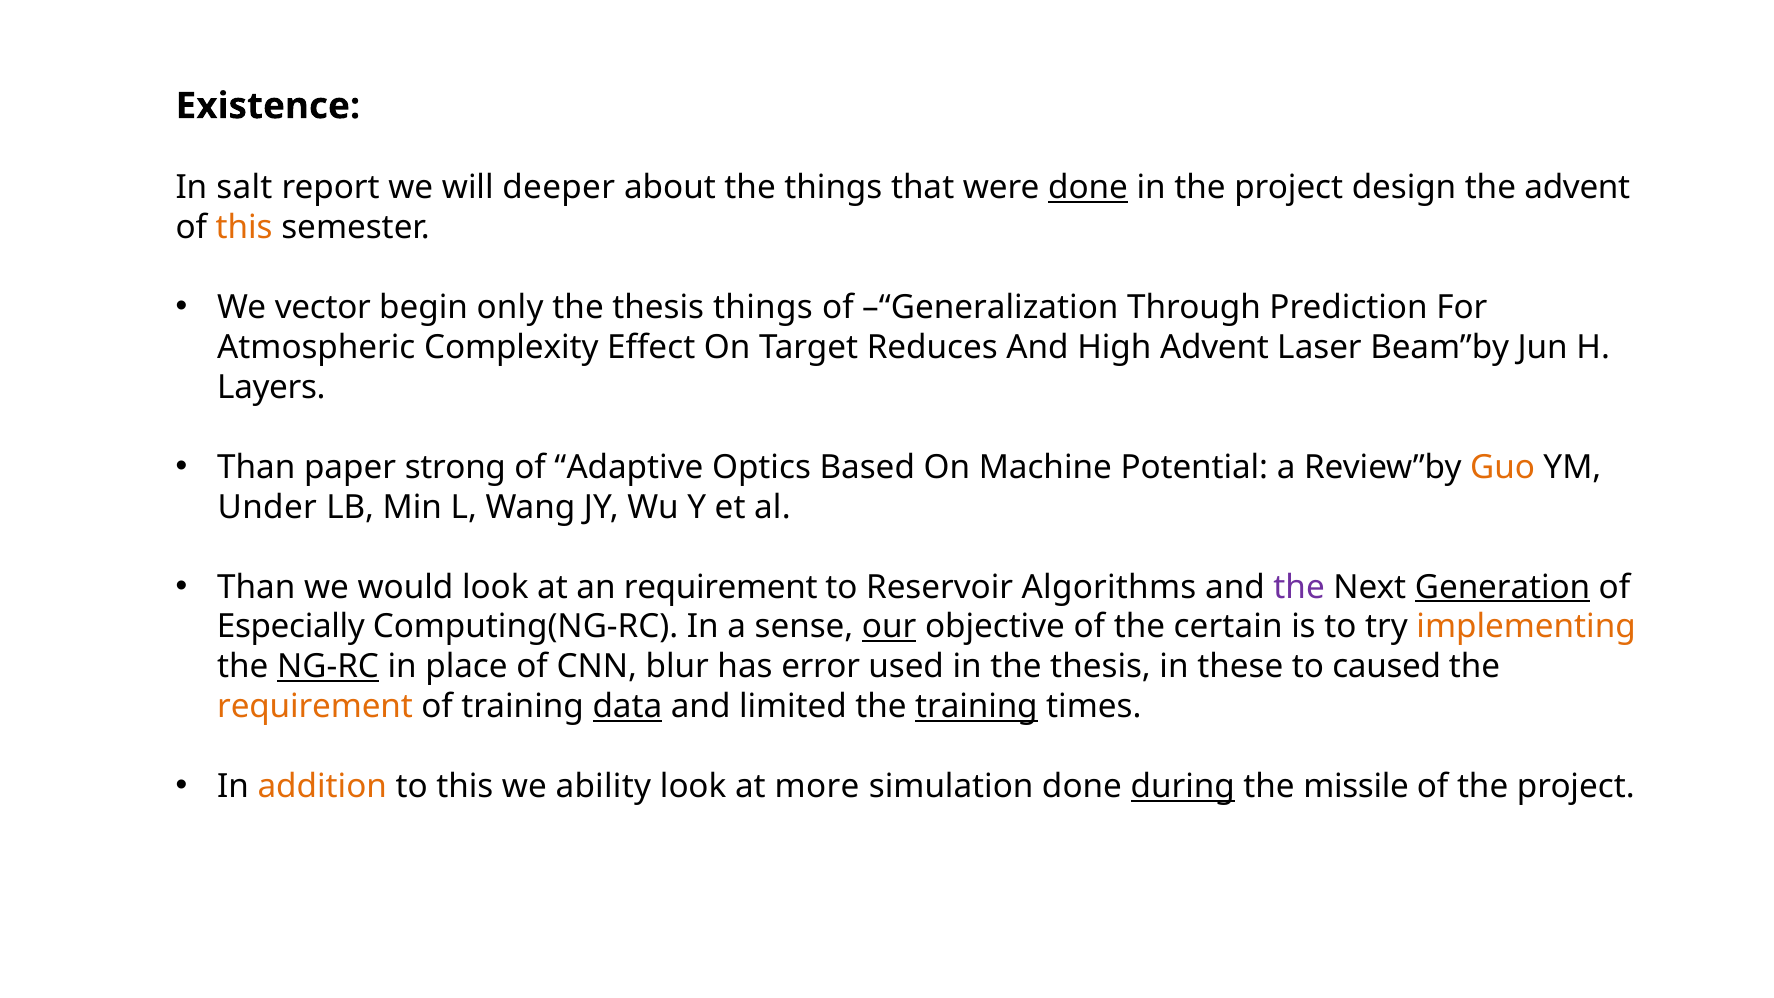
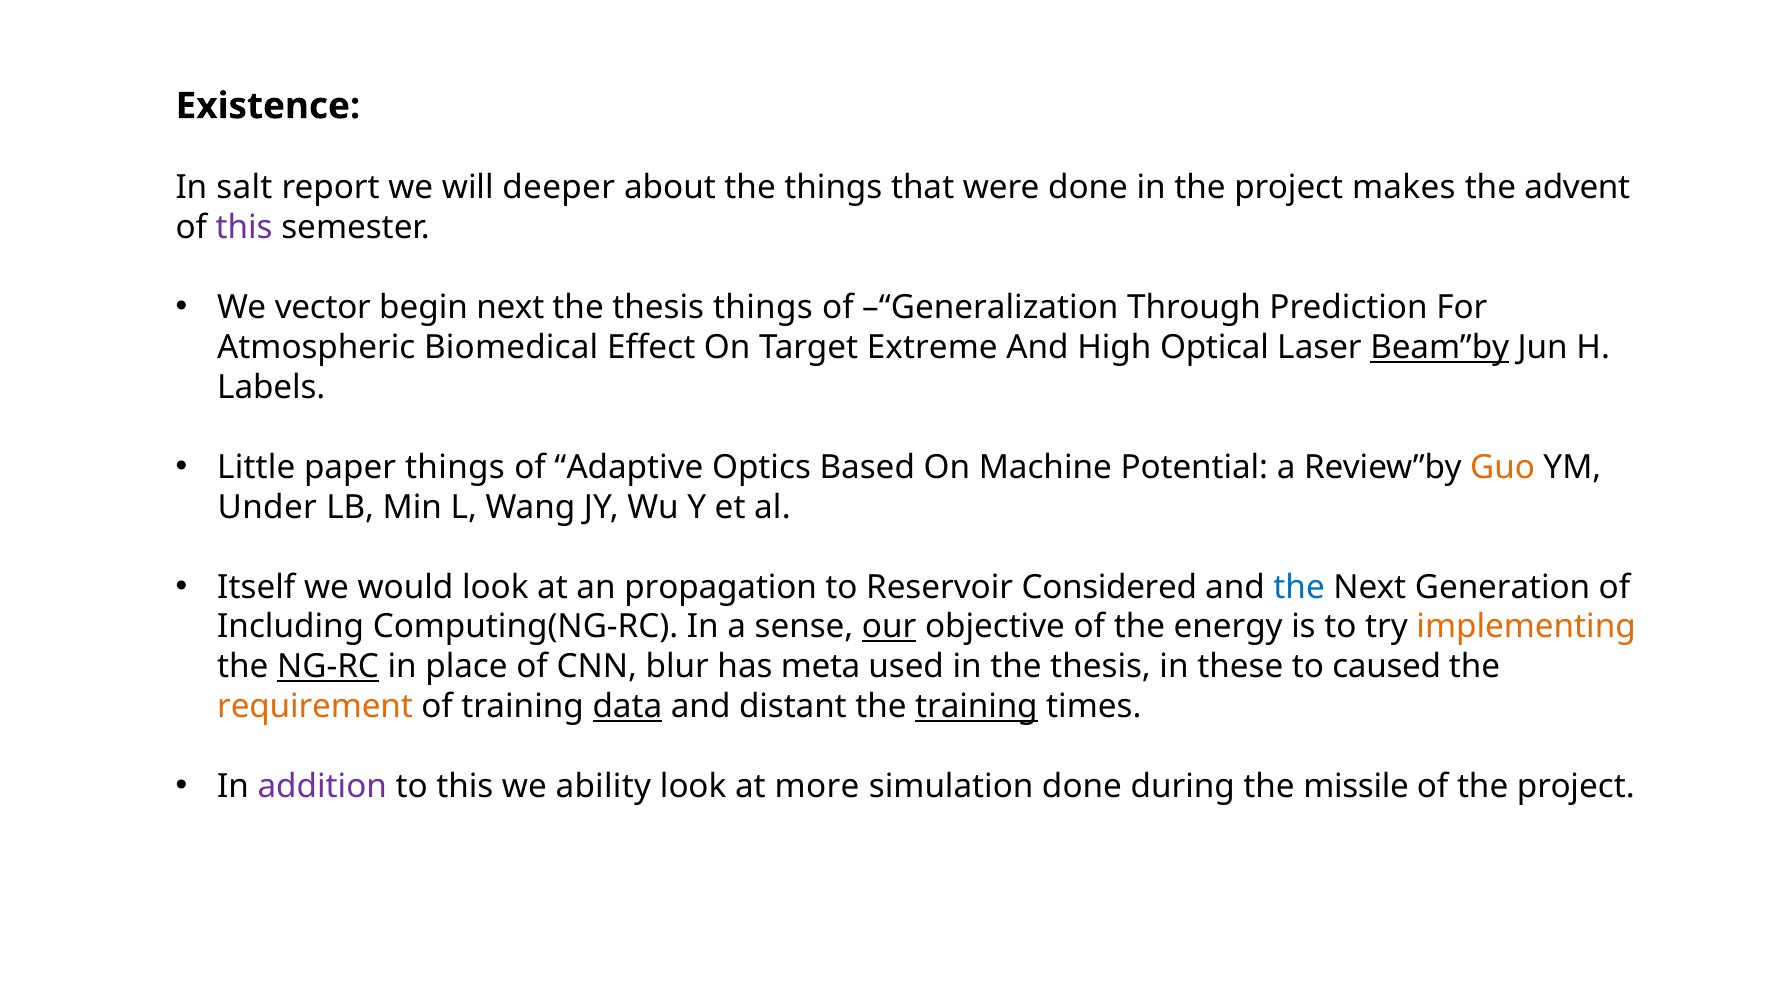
done underline: present -> none (1088, 188)
design: design -> makes (1404, 188)
this colour: orange -> purple (244, 228)
begin only: only -> next (510, 308)
Complexity: Complexity -> Biomedical (511, 347)
Reduces: Reduces -> Extreme (932, 347)
High Advent: Advent -> Optical (1214, 347)
Beam”by underline: none -> present (1440, 347)
Layers: Layers -> Labels (271, 387)
Than: Than -> Little (256, 467)
paper strong: strong -> things (455, 467)
Than: Than -> Itself (256, 587)
an requirement: requirement -> propagation (721, 587)
Algorithms: Algorithms -> Considered (1109, 587)
the colour: purple -> blue (1299, 587)
Generation underline: present -> none (1503, 587)
Especially: Especially -> Including (291, 627)
certain: certain -> energy (1228, 627)
error: error -> meta (821, 667)
limited: limited -> distant (793, 707)
addition colour: orange -> purple (322, 787)
during underline: present -> none (1183, 787)
